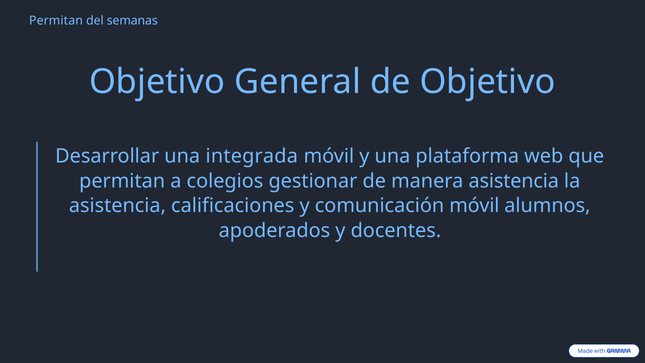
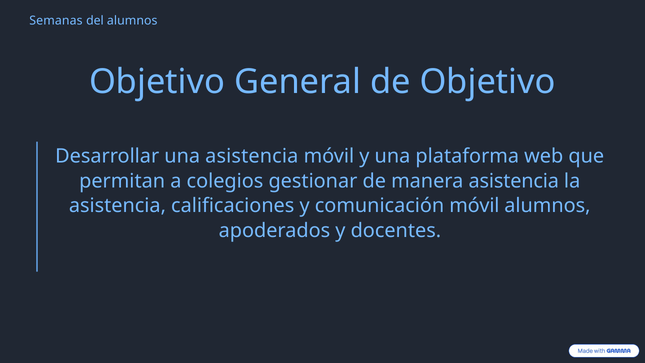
Permitan: Permitan -> Semanas (56, 21)
del semanas: semanas -> alumnos (132, 21)
una integrada: integrada -> asistencia (252, 156)
